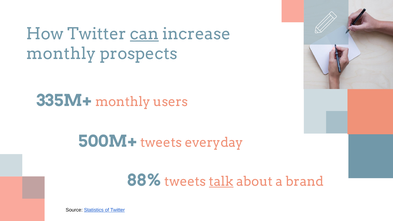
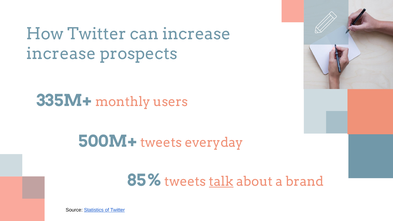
can underline: present -> none (144, 34)
monthly: monthly -> increase (61, 54)
88%: 88% -> 85% (144, 181)
